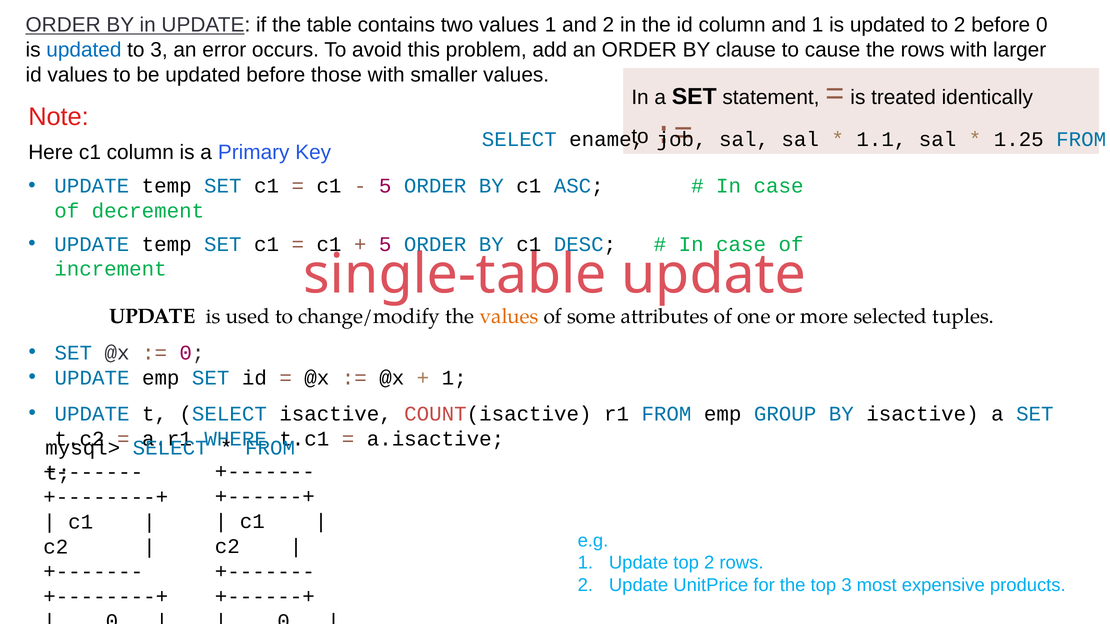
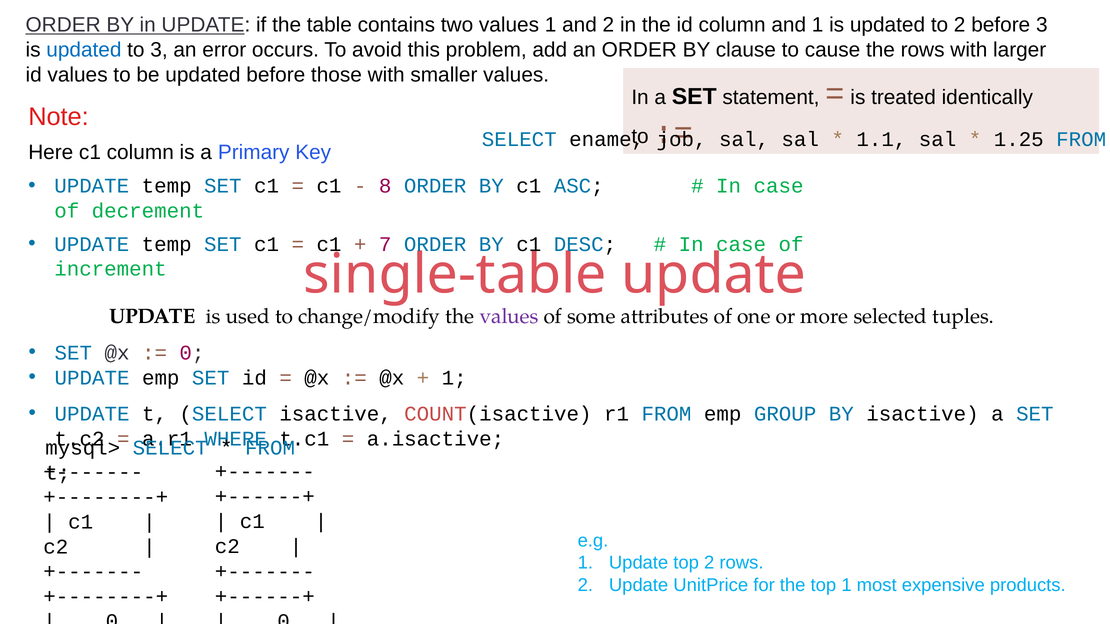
before 0: 0 -> 3 (1042, 25)
5: 5 -> 8 (385, 186)
5: 5 -> 7 (385, 244)
values colour: orange -> purple (509, 316)
top 3: 3 -> 1 (847, 585)
